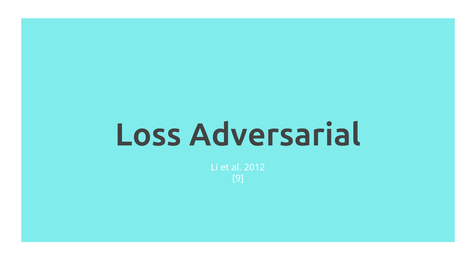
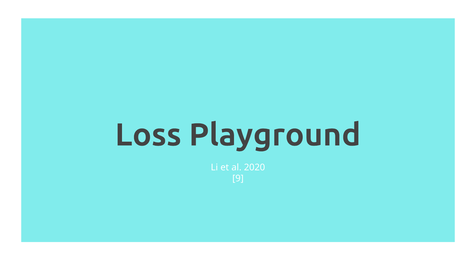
Adversarial: Adversarial -> Playground (275, 135)
2012: 2012 -> 2020 (255, 168)
